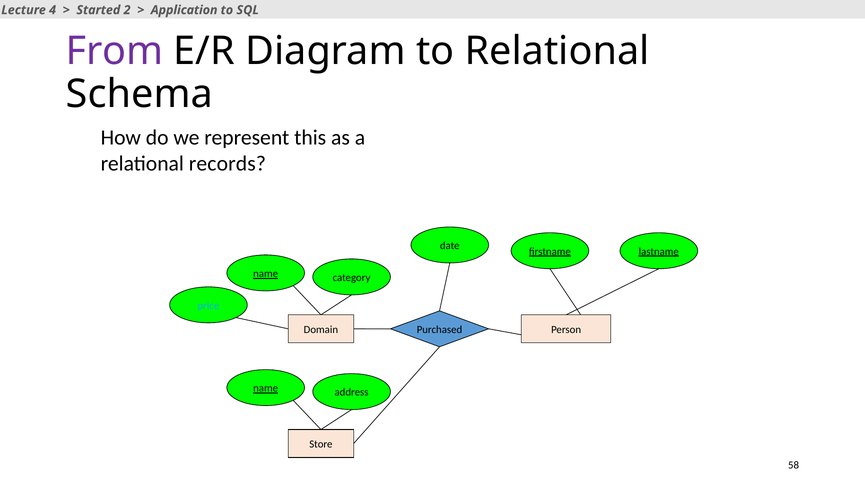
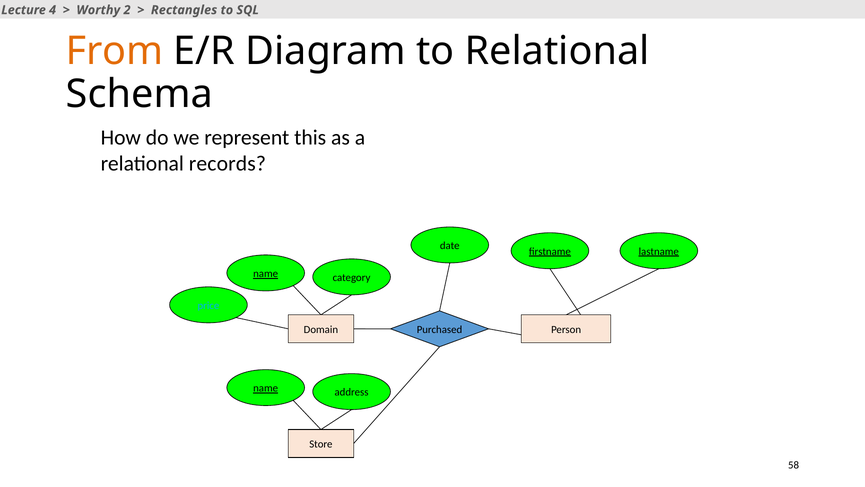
Started: Started -> Worthy (98, 10)
Application: Application -> Rectangles (184, 10)
From colour: purple -> orange (115, 51)
